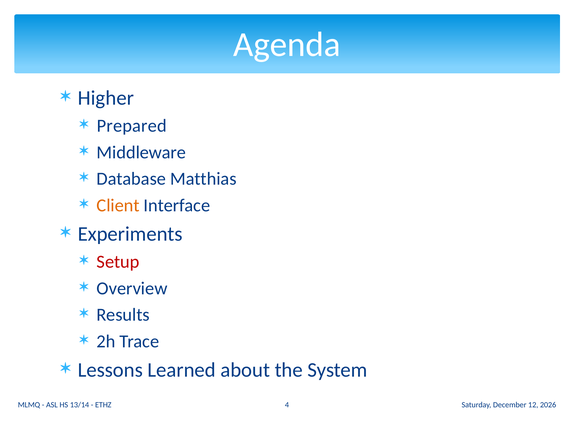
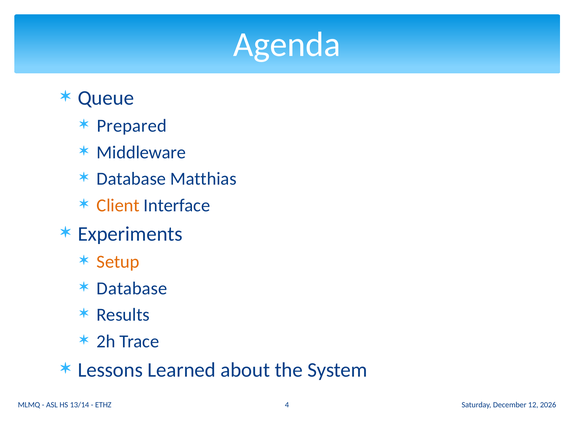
Higher: Higher -> Queue (106, 98)
Setup colour: red -> orange (118, 262)
Overview: Overview -> Database (132, 288)
